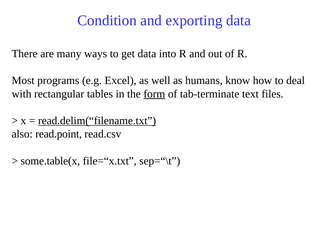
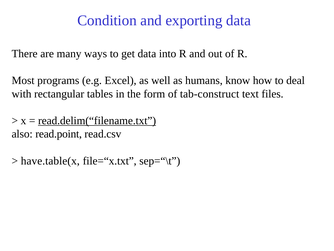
form underline: present -> none (154, 94)
tab-terminate: tab-terminate -> tab-construct (210, 94)
some.table(x: some.table(x -> have.table(x (50, 161)
